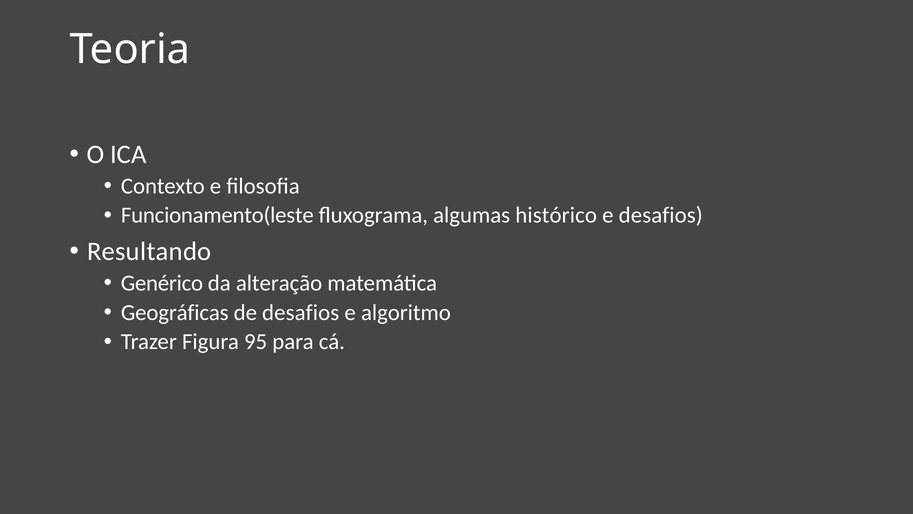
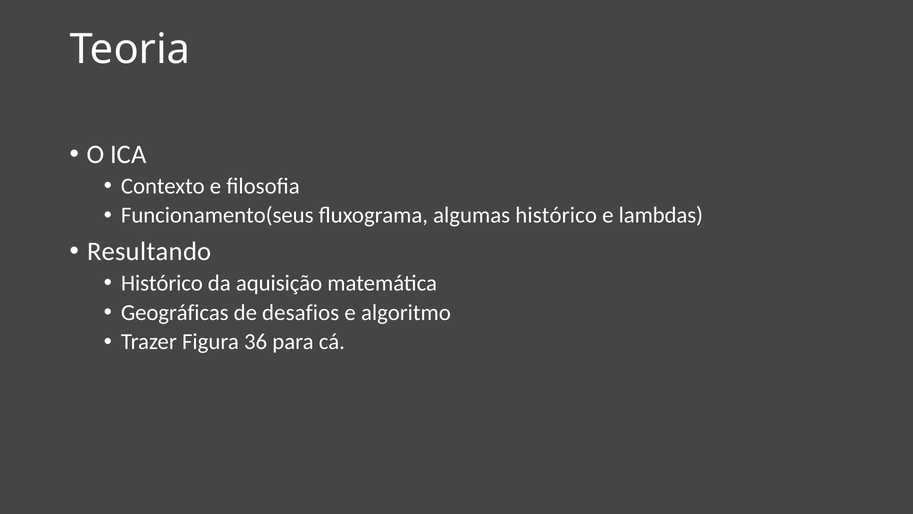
Funcionamento(leste: Funcionamento(leste -> Funcionamento(seus (217, 215)
e desafios: desafios -> lambdas (661, 215)
Genérico: Genérico -> Histórico (162, 283)
alteração: alteração -> aquisição (279, 283)
95: 95 -> 36 (256, 342)
